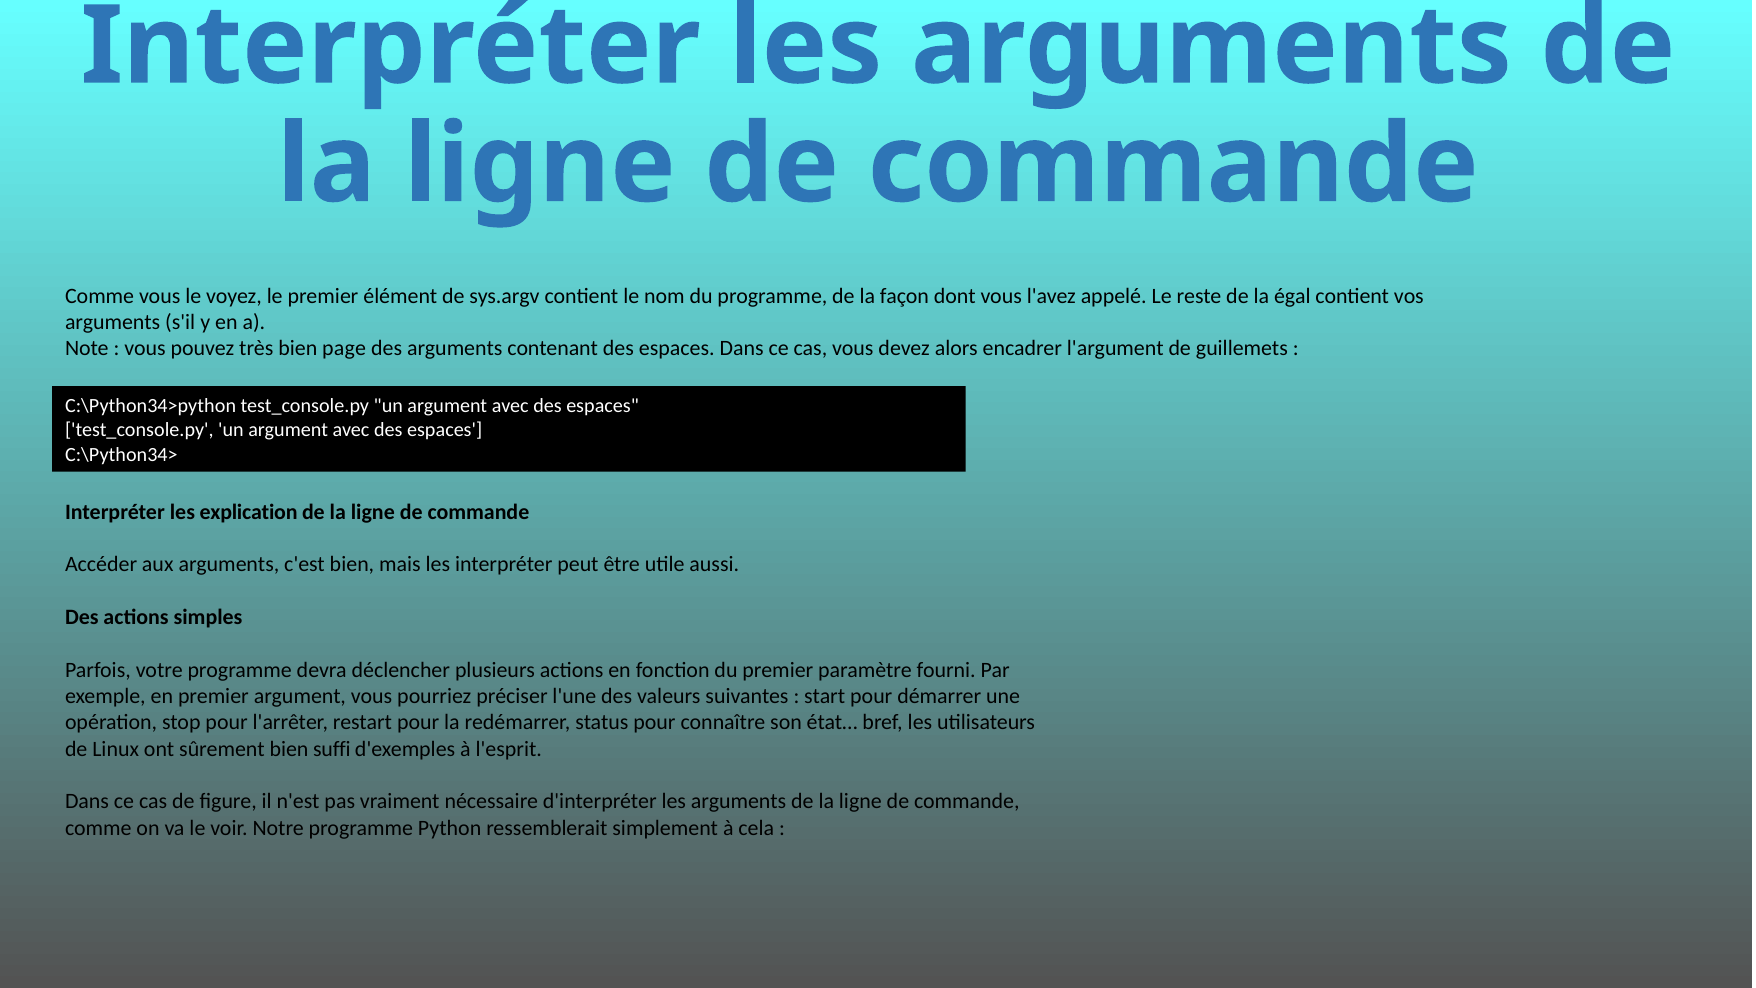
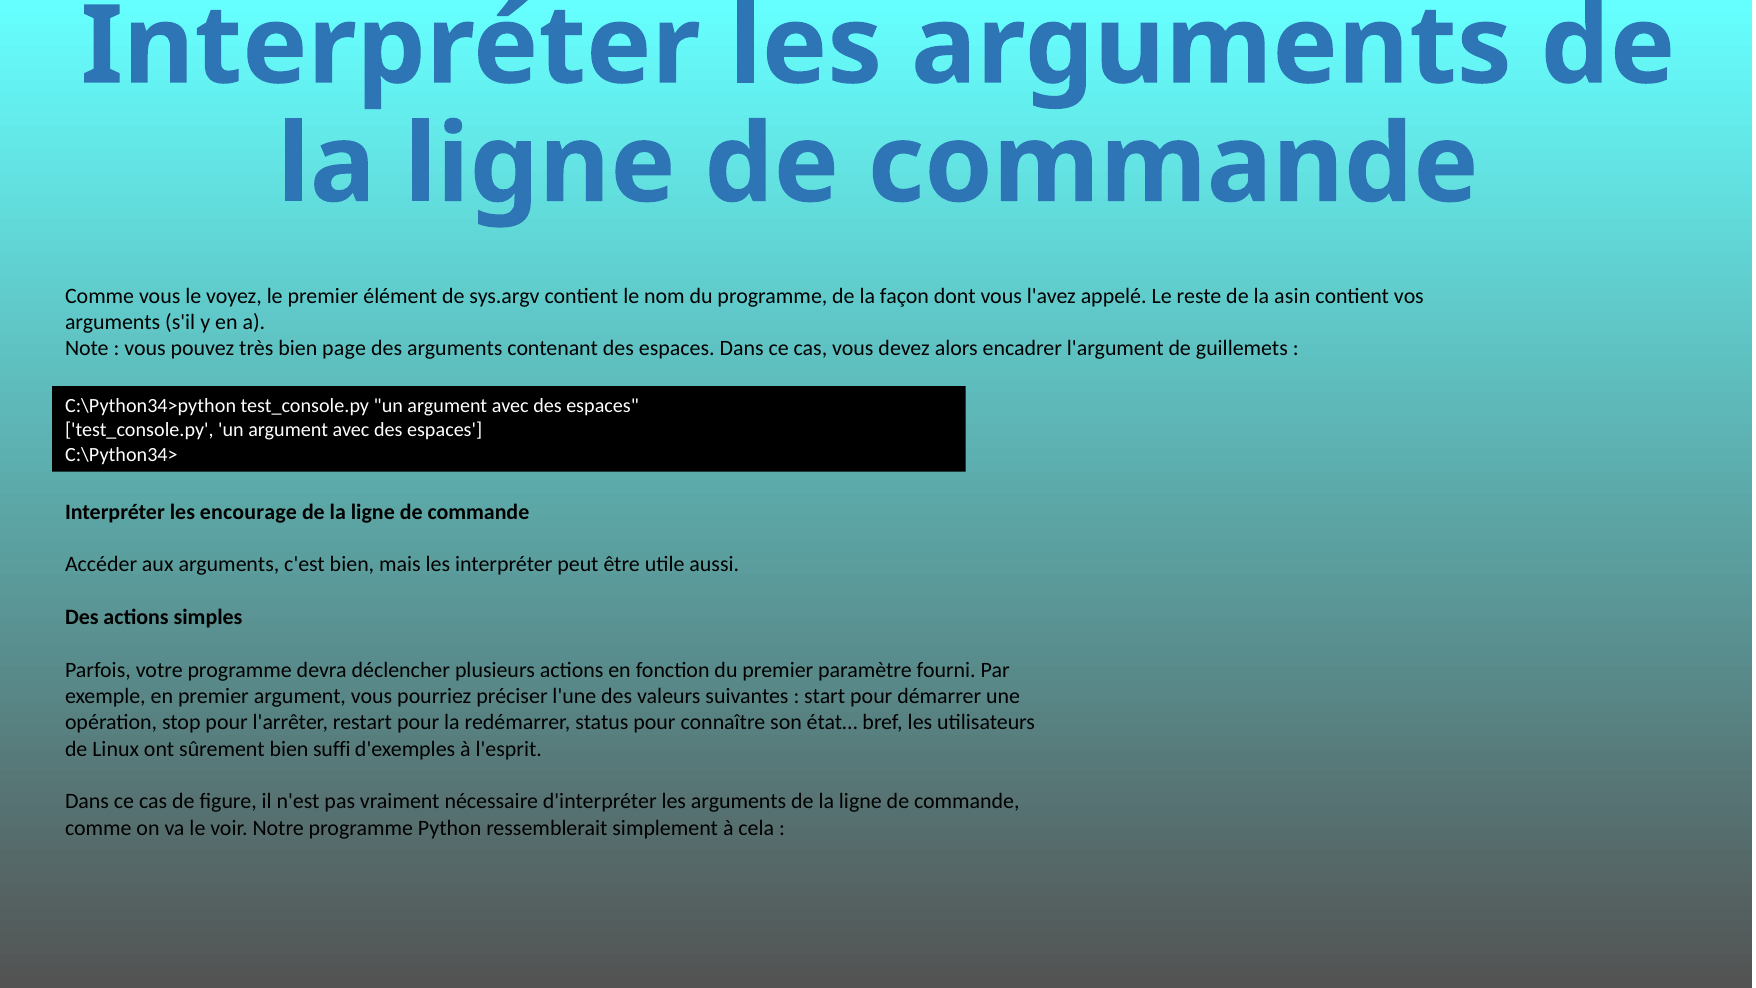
égal: égal -> asin (1292, 296)
explication: explication -> encourage (248, 512)
